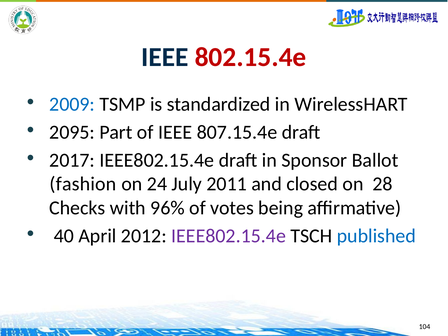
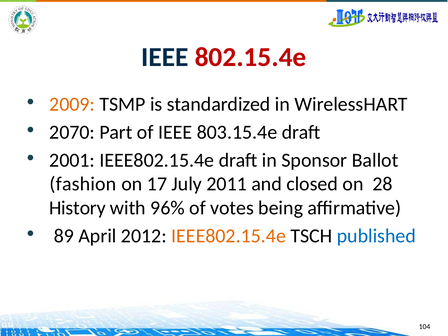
2009 colour: blue -> orange (72, 104)
2095: 2095 -> 2070 (72, 132)
807.15.4e: 807.15.4e -> 803.15.4e (237, 132)
2017: 2017 -> 2001 (72, 160)
24: 24 -> 17 (157, 184)
Checks: Checks -> History (77, 208)
40: 40 -> 89 (64, 236)
IEEE802.15.4e colour: purple -> orange (229, 236)
